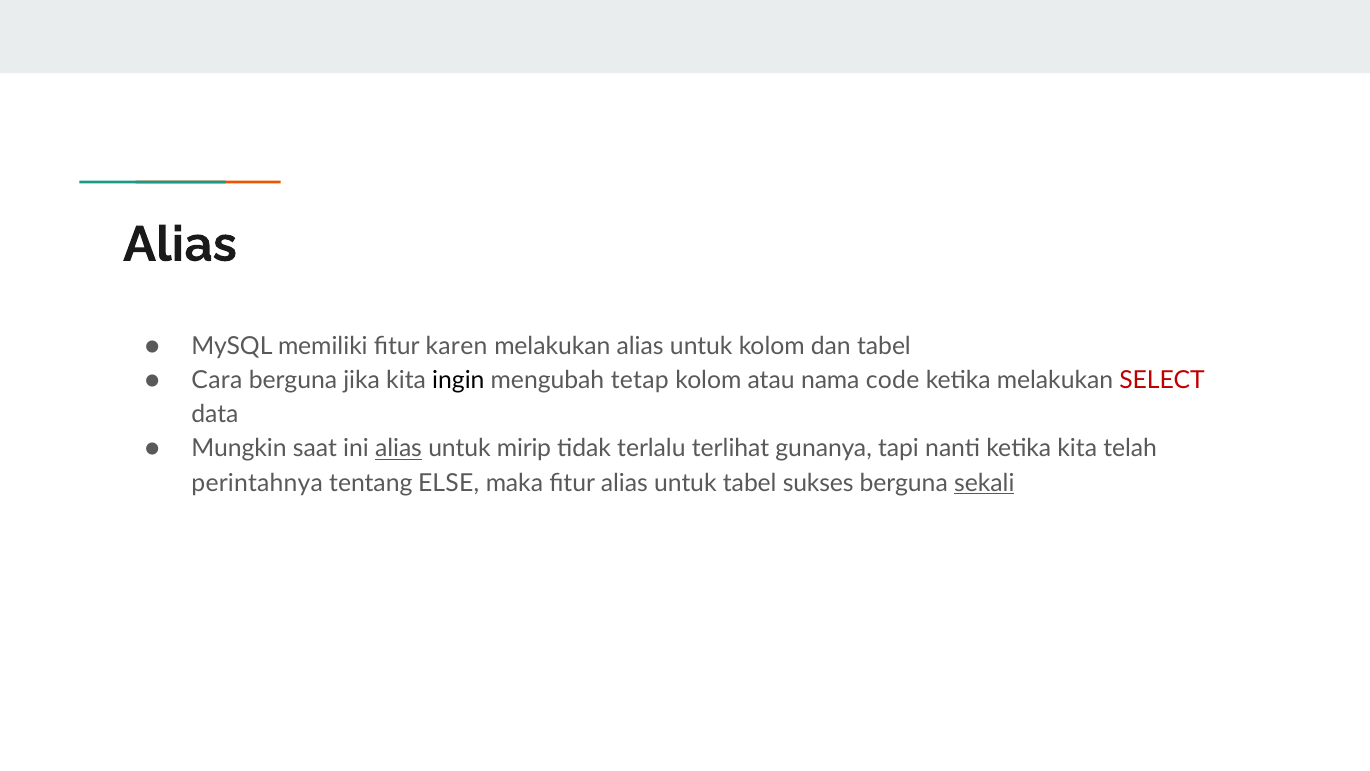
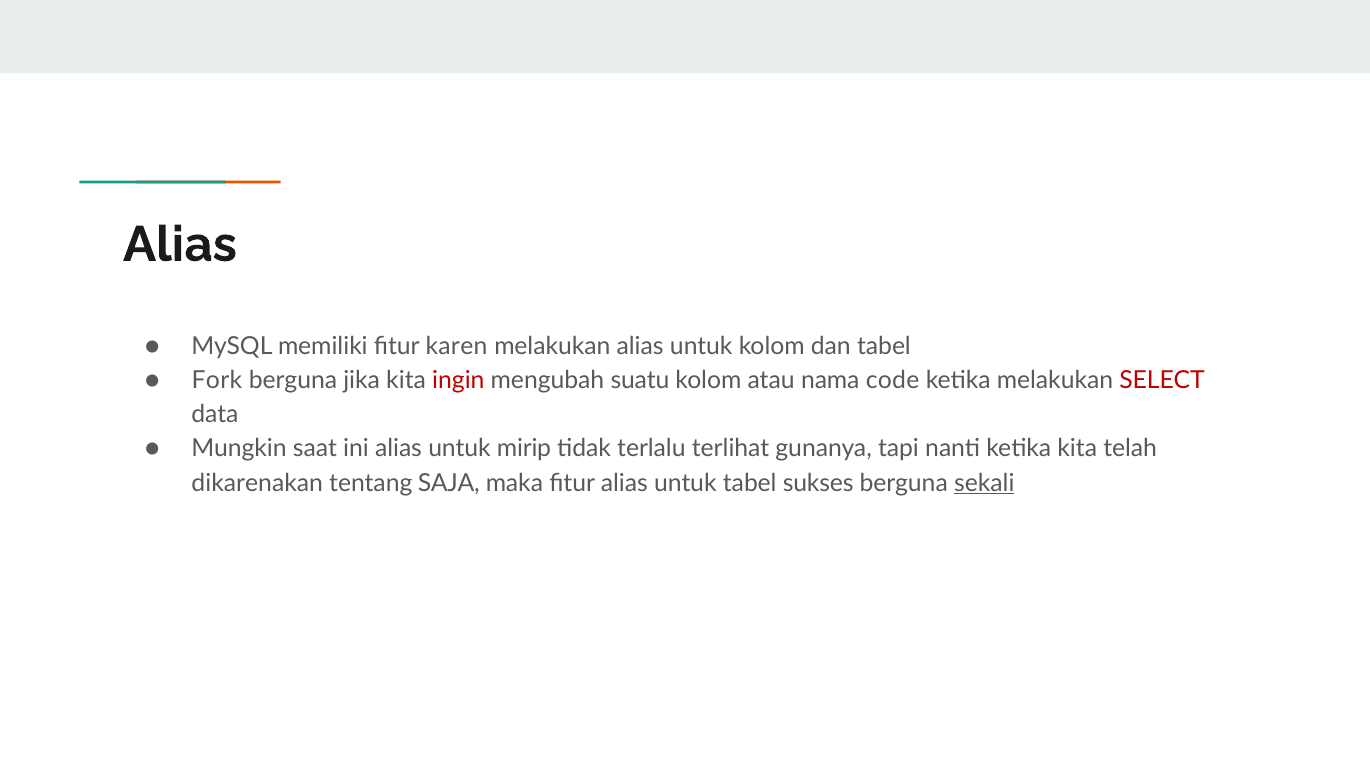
Cara: Cara -> Fork (217, 380)
ingin colour: black -> red (458, 380)
tetap: tetap -> suatu (640, 380)
alias underline: present -> none (399, 449)
perintahnya: perintahnya -> dikarenakan (257, 483)
ELSE: ELSE -> SAJA (449, 483)
